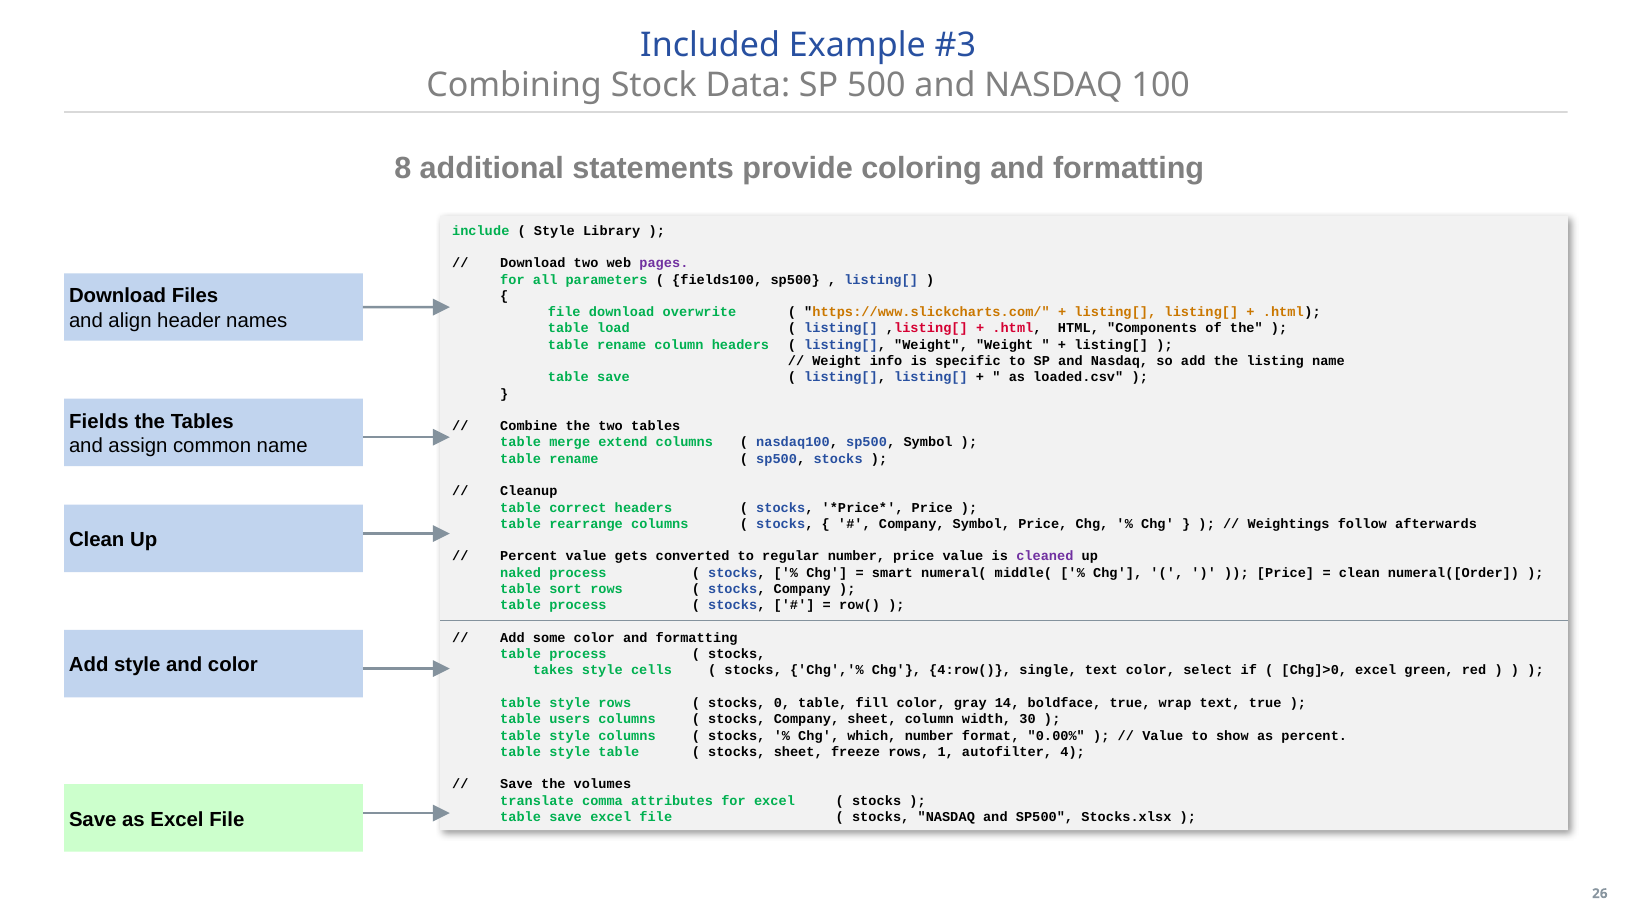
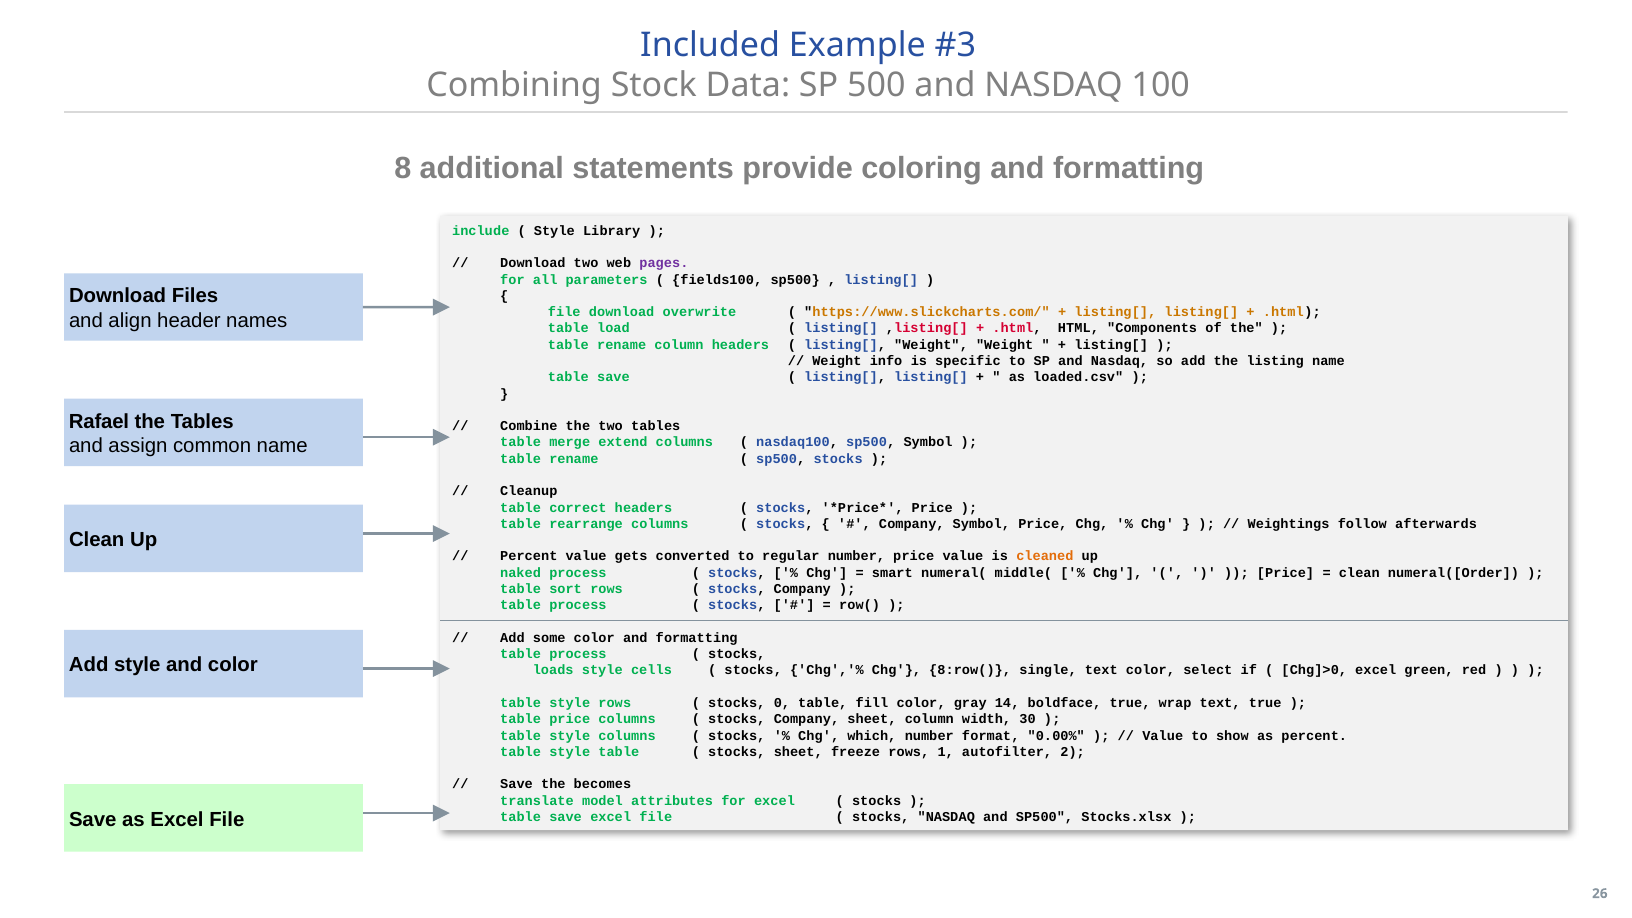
Fields: Fields -> Rafael (99, 422)
cleaned colour: purple -> orange (1045, 556)
takes: takes -> loads (553, 670)
4:row(: 4:row( -> 8:row( (970, 670)
table users: users -> price (570, 719)
4: 4 -> 2 (1073, 752)
volumes: volumes -> becomes (602, 784)
comma: comma -> model (602, 801)
